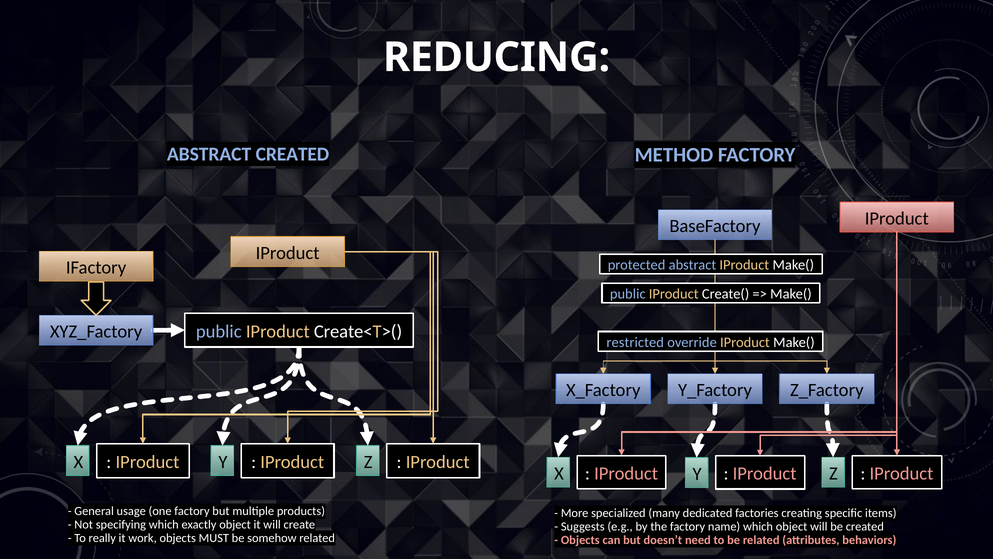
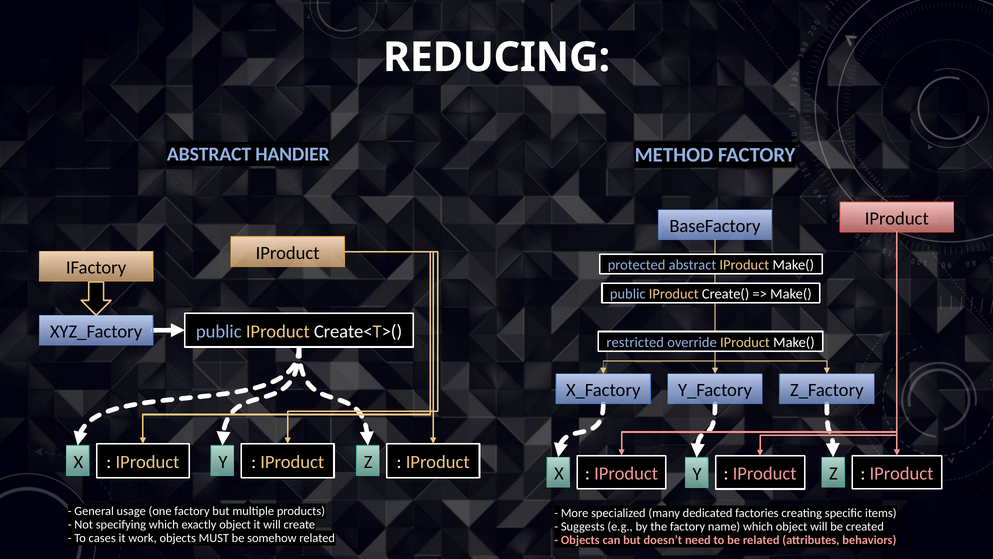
ABSTRACT CREATED: CREATED -> HANDIER (292, 154)
really: really -> cases (102, 538)
